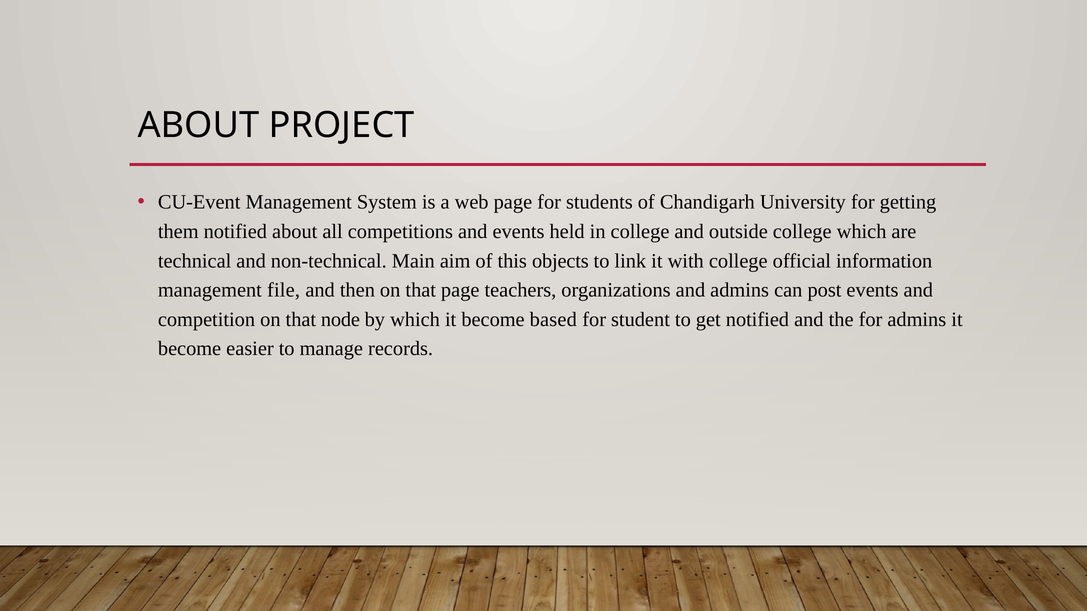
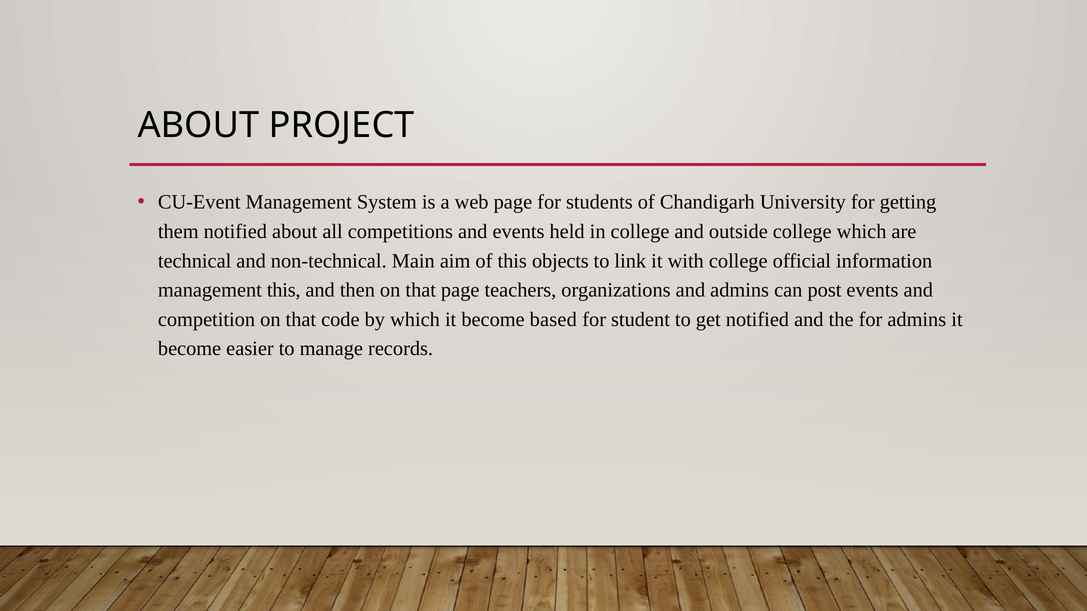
management file: file -> this (284, 290)
node: node -> code (340, 320)
